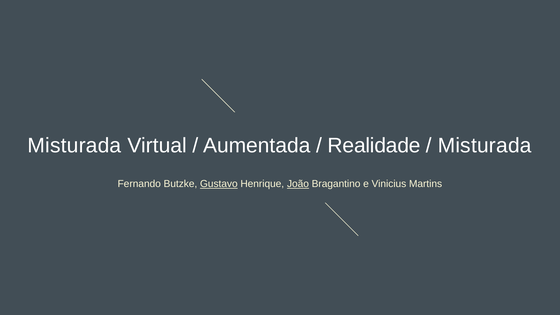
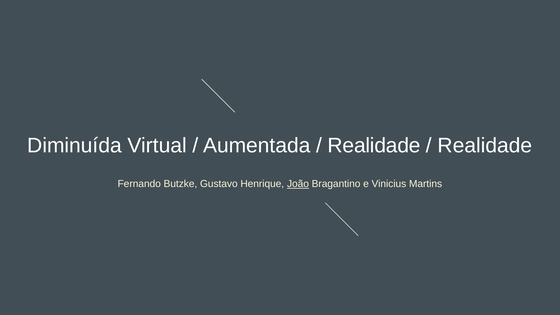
Misturada: Misturada -> Diminuída (75, 146)
Misturada: Misturada -> Realidade (485, 146)
Gustavo underline: present -> none (219, 184)
